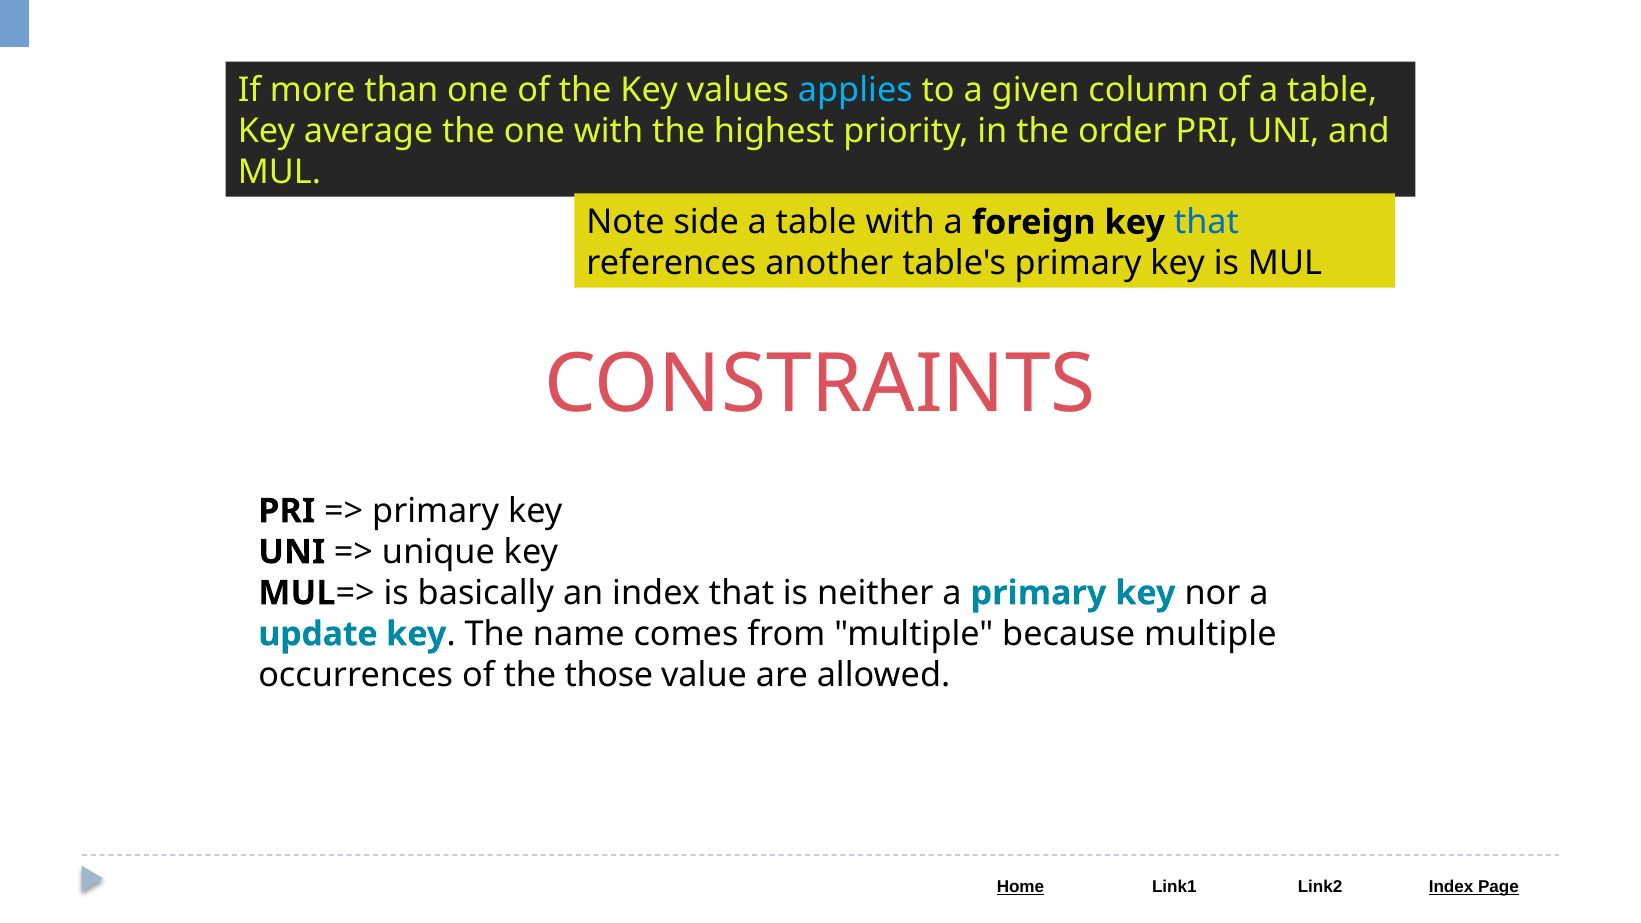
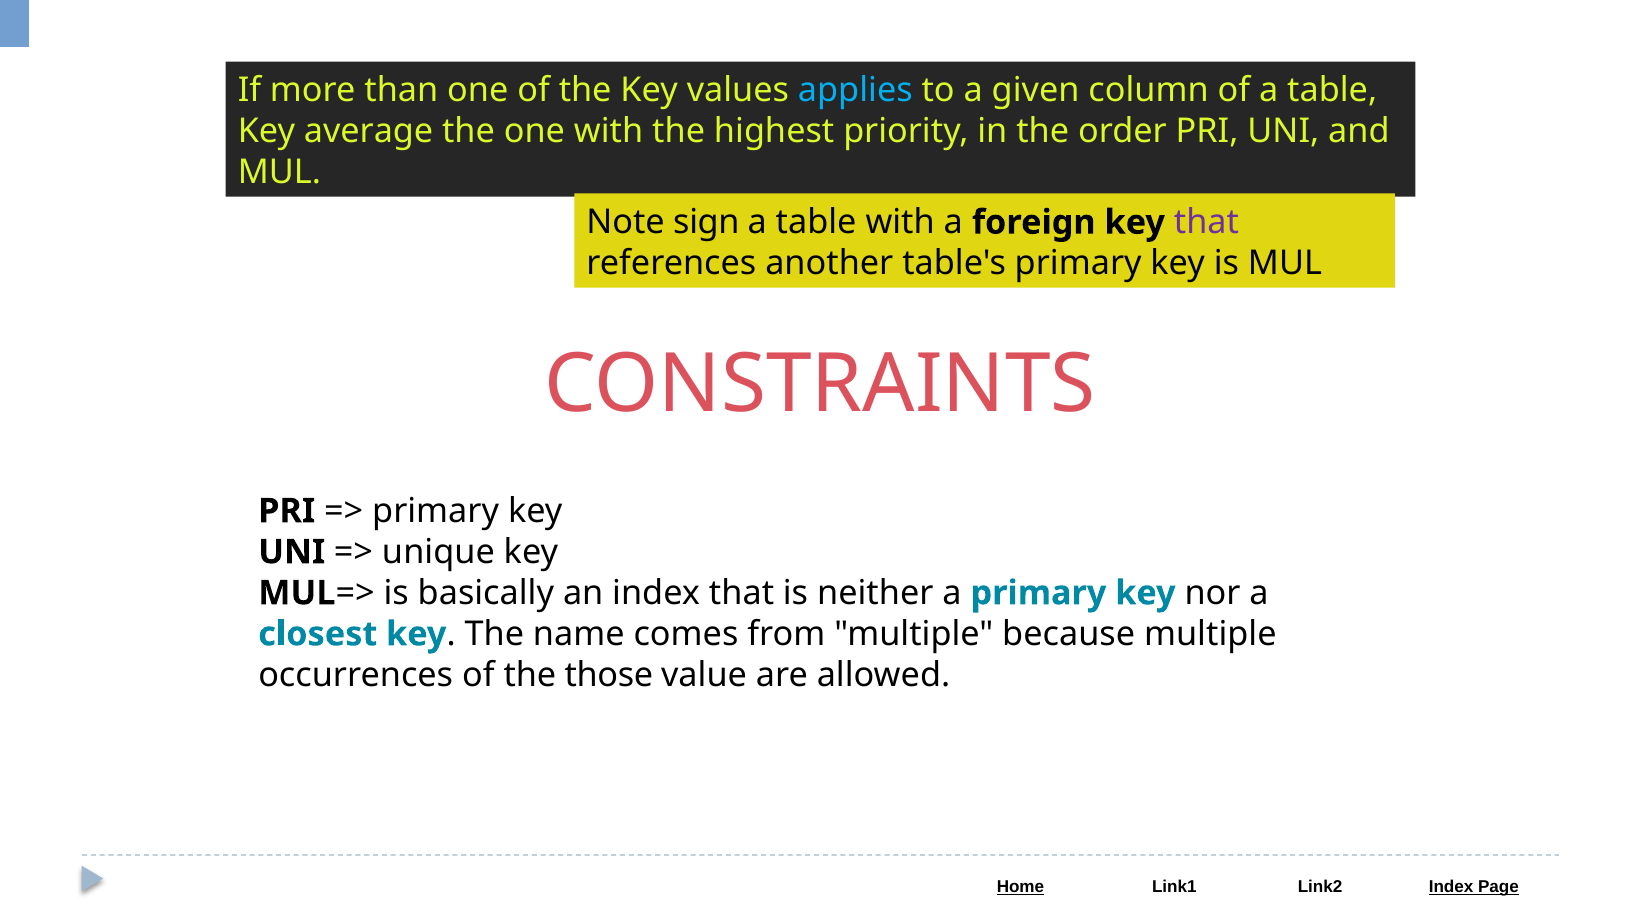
side: side -> sign (706, 222)
that colour: blue -> purple (1206, 222)
update: update -> closest (318, 634)
